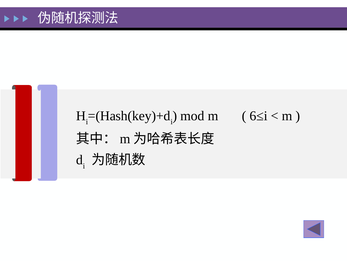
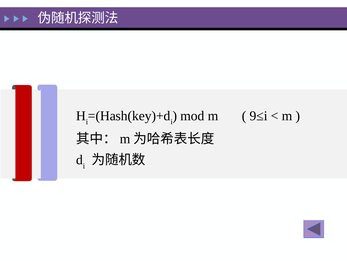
6≤i: 6≤i -> 9≤i (259, 115)
